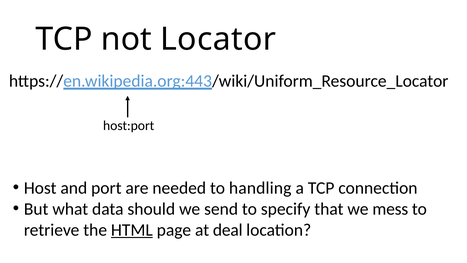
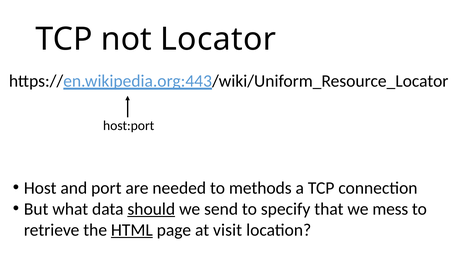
handling: handling -> methods (260, 188)
should underline: none -> present (151, 209)
deal: deal -> visit (228, 230)
